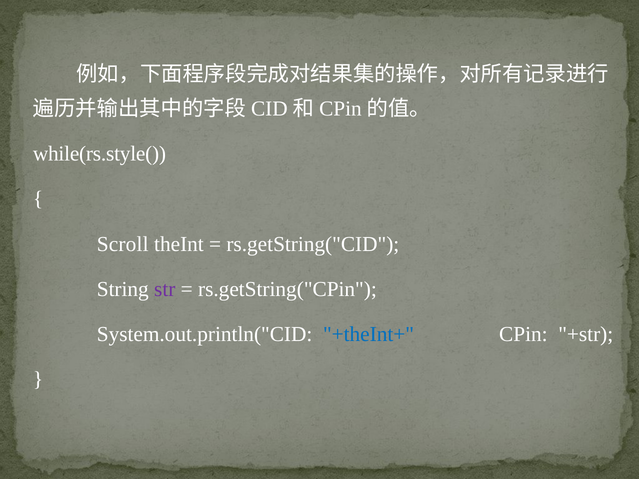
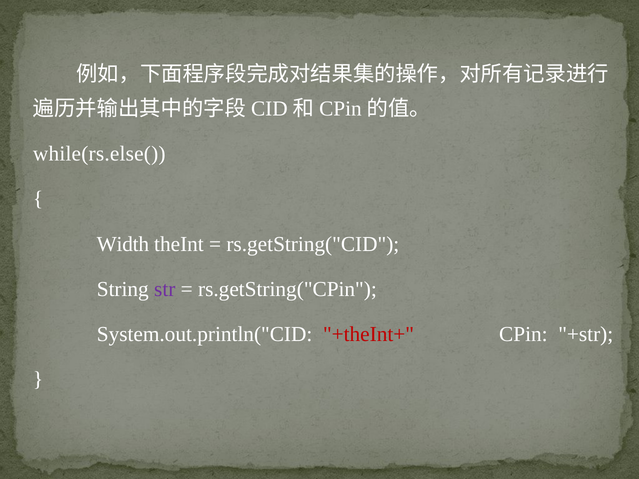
while(rs.style(: while(rs.style( -> while(rs.else( (99, 154)
Scroll: Scroll -> Width (123, 244)
+theInt+ colour: blue -> red (369, 334)
